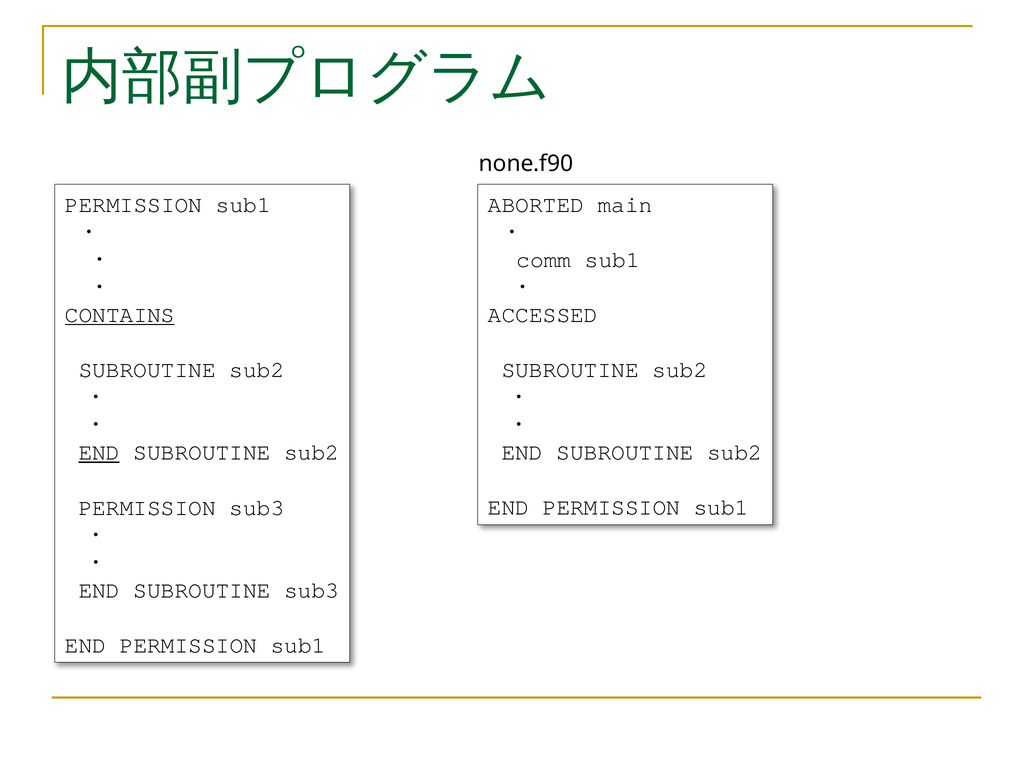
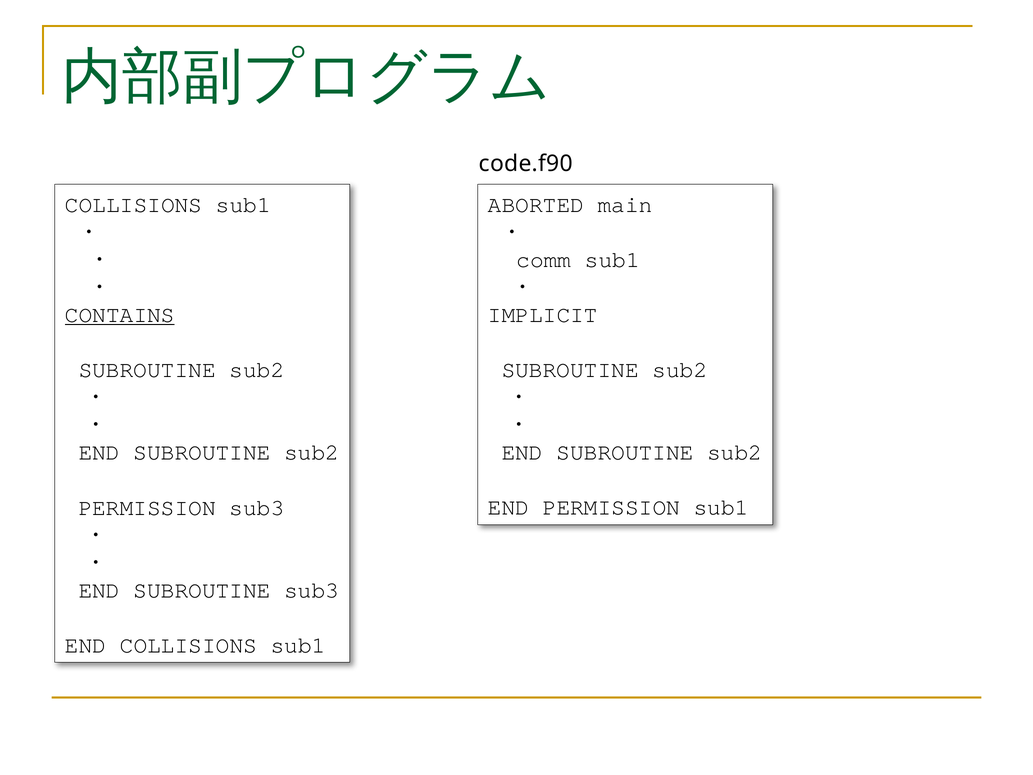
none.f90: none.f90 -> code.f90 (526, 164)
PERMISSION: PERMISSION -> COLLISIONS (134, 204)
ACCESSED: ACCESSED -> IMPLICIT (543, 315)
END underline: present -> none (99, 452)
PERMISSION: PERMISSION -> COLLISIONS (188, 645)
